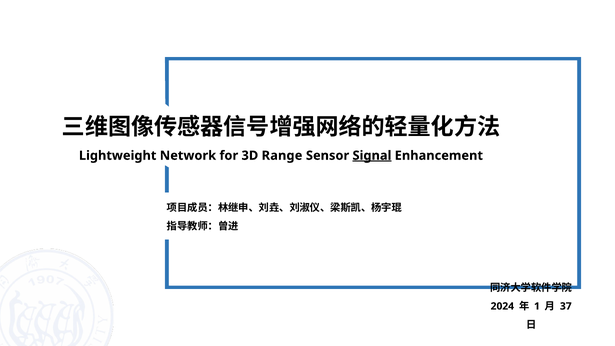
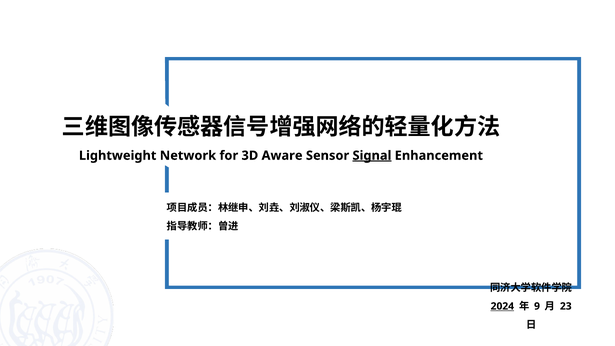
Range: Range -> Aware (282, 156)
2024 underline: none -> present (502, 306)
1: 1 -> 9 (537, 306)
37: 37 -> 23 (566, 306)
